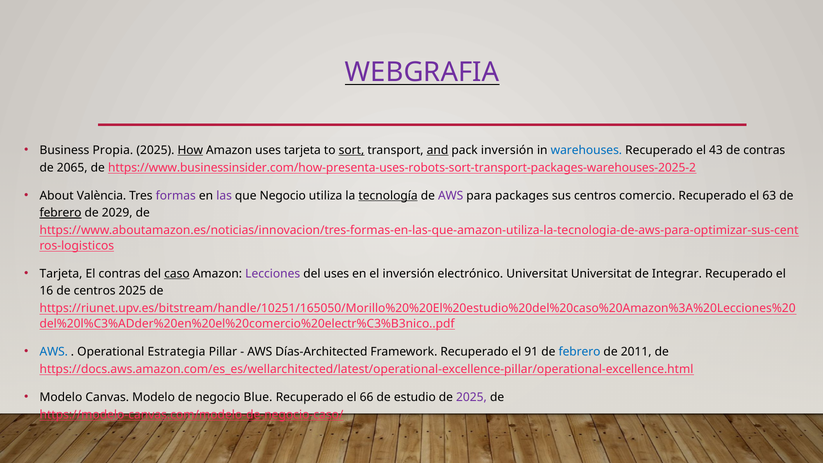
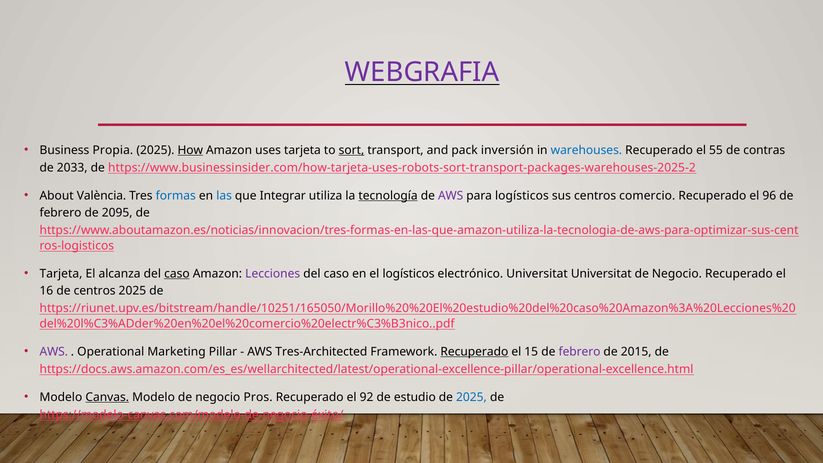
and underline: present -> none (438, 150)
43: 43 -> 55 (716, 150)
2065: 2065 -> 2033 (72, 168)
https://www.businessinsider.com/how-presenta-uses-robots-sort-transport-packages-warehouses-2025-2: https://www.businessinsider.com/how-presenta-uses-robots-sort-transport-packages-warehouses-2025-2 -> https://www.businessinsider.com/how-tarjeta-uses-robots-sort-transport-packages-warehouses-2025-2 (402, 168)
formas colour: purple -> blue (176, 196)
las colour: purple -> blue (224, 196)
que Negocio: Negocio -> Integrar (283, 196)
para packages: packages -> logísticos (522, 196)
63: 63 -> 96 (769, 196)
febrero underline: present -> none (61, 213)
2029: 2029 -> 2095 (117, 213)
El contras: contras -> alcanza (120, 274)
uses: uses -> caso (336, 274)
el inversión: inversión -> logísticos (409, 274)
Integrar: Integrar -> Negocio (677, 274)
AWS colour: blue -> purple (54, 352)
Estrategia: Estrategia -> Marketing (177, 352)
Días-Architected: Días-Architected -> Tres-Architected (321, 352)
Recuperado underline: none -> present (474, 352)
91: 91 -> 15 (531, 352)
febrero colour: blue -> purple (579, 352)
2011: 2011 -> 2015 (636, 352)
Canvas underline: none -> present (107, 397)
Blue: Blue -> Pros (258, 397)
66: 66 -> 92 (367, 397)
2025 colour: purple -> blue (471, 397)
https://modelo-canvas.com/modelo-de-negocio-caso/: https://modelo-canvas.com/modelo-de-negocio-caso/ -> https://modelo-canvas.com/modelo-de-negocio-éxito/ (192, 415)
